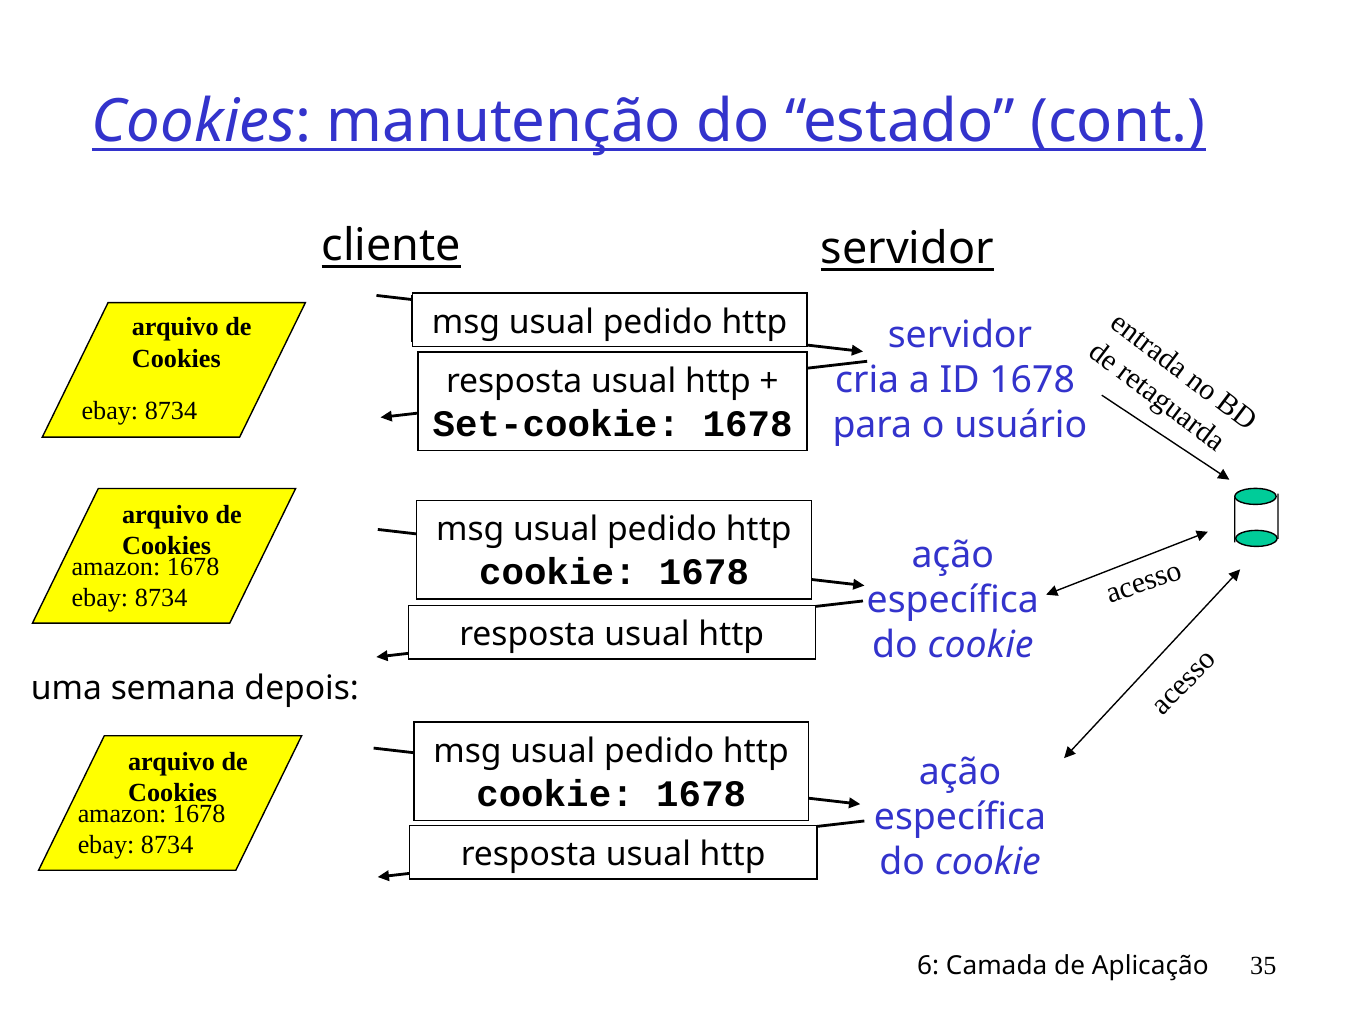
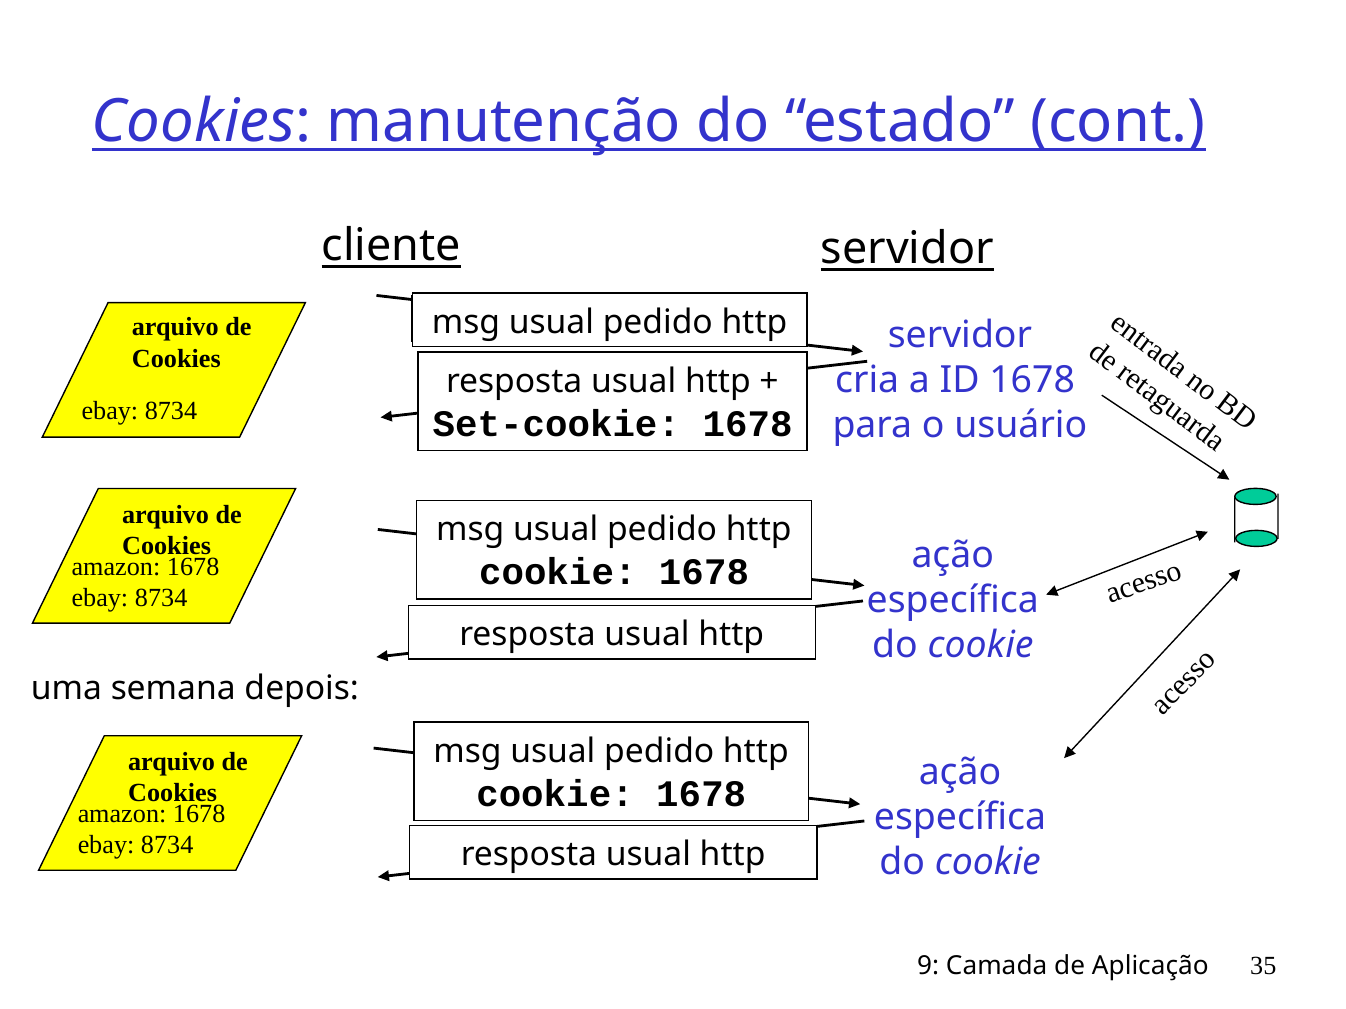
6: 6 -> 9 (928, 966)
